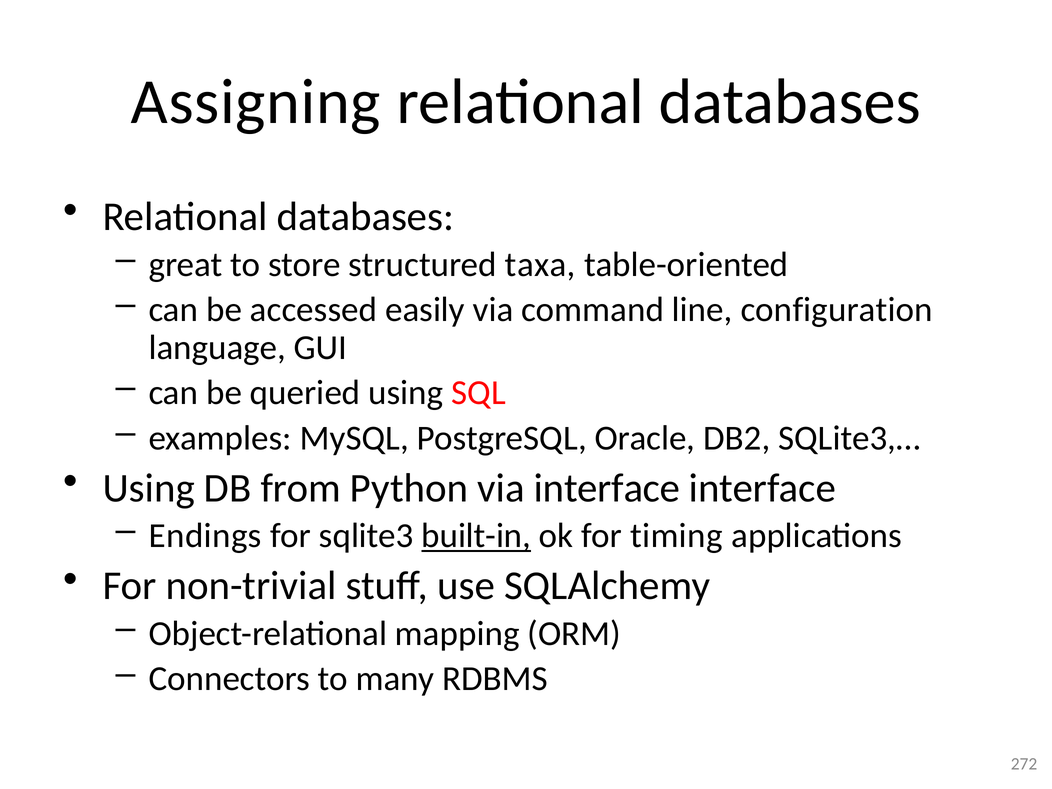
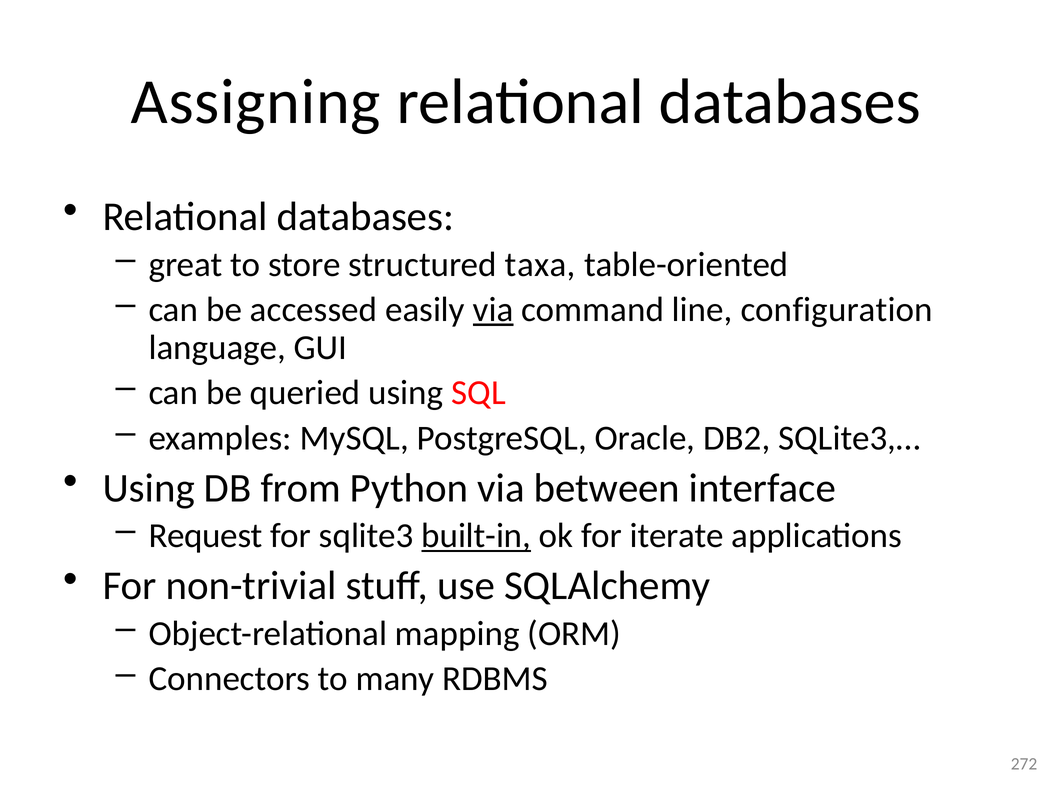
via underline: none -> present (493, 310)
via interface: interface -> between (607, 488)
Endings: Endings -> Request (206, 536)
timing: timing -> iterate (677, 536)
